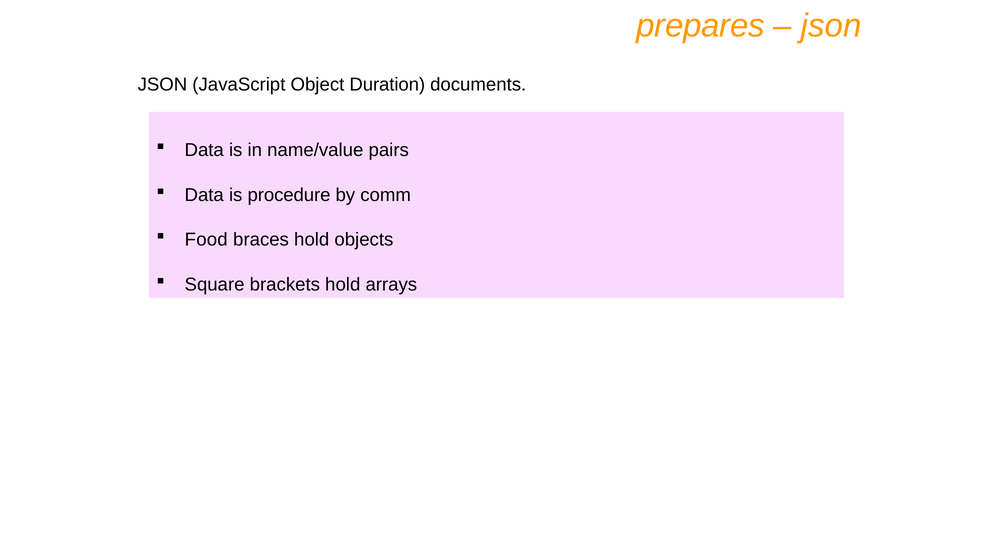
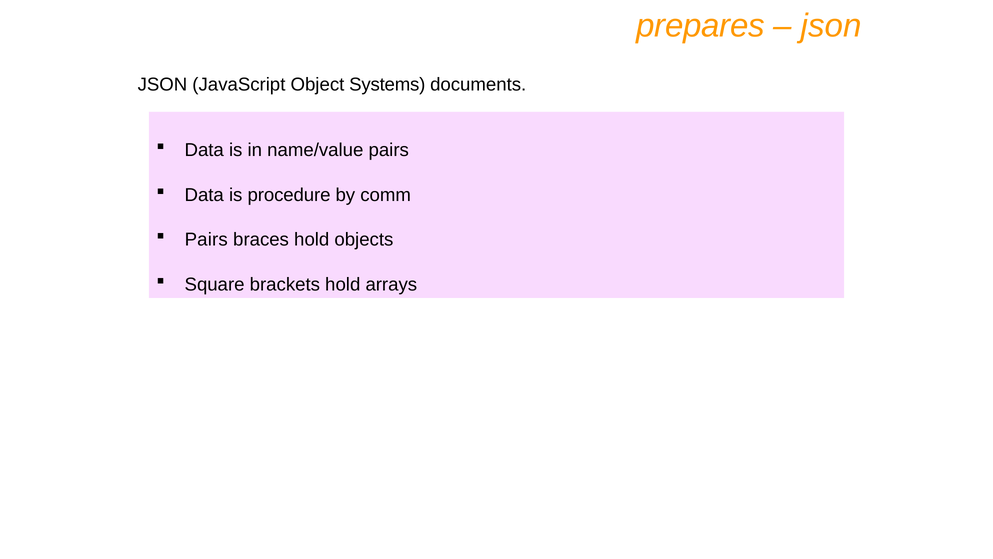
Duration: Duration -> Systems (387, 84)
Food: Food -> Pairs (206, 240)
